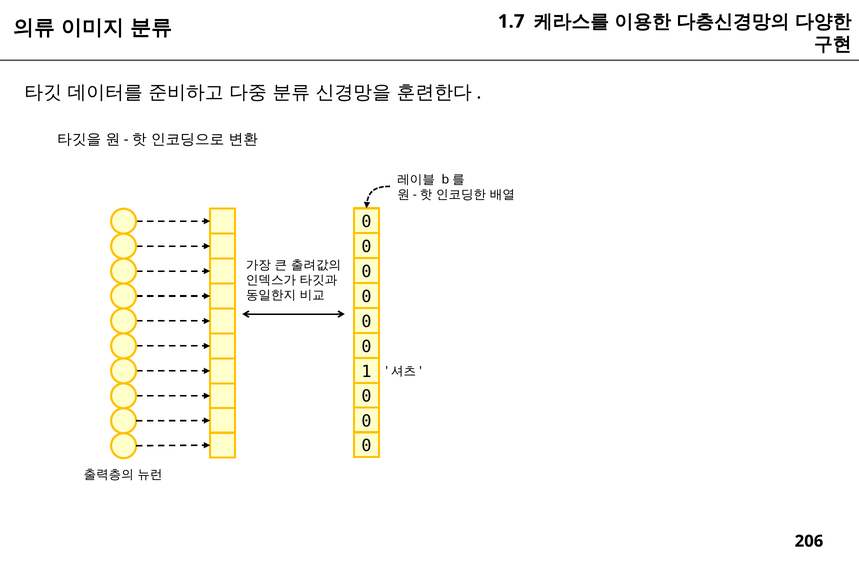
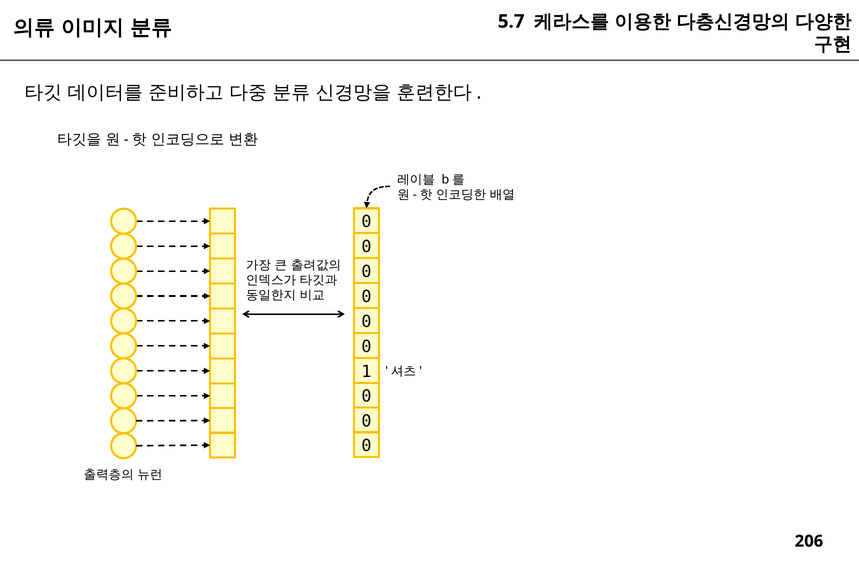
1.7: 1.7 -> 5.7 (511, 21)
